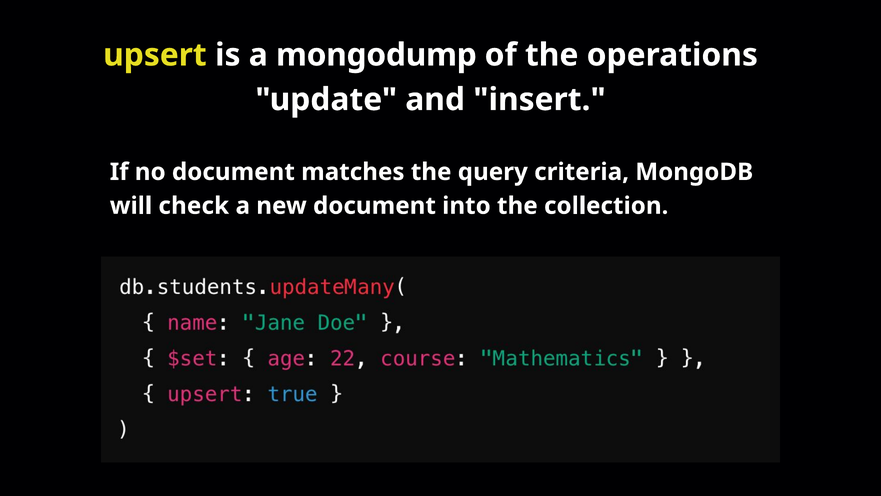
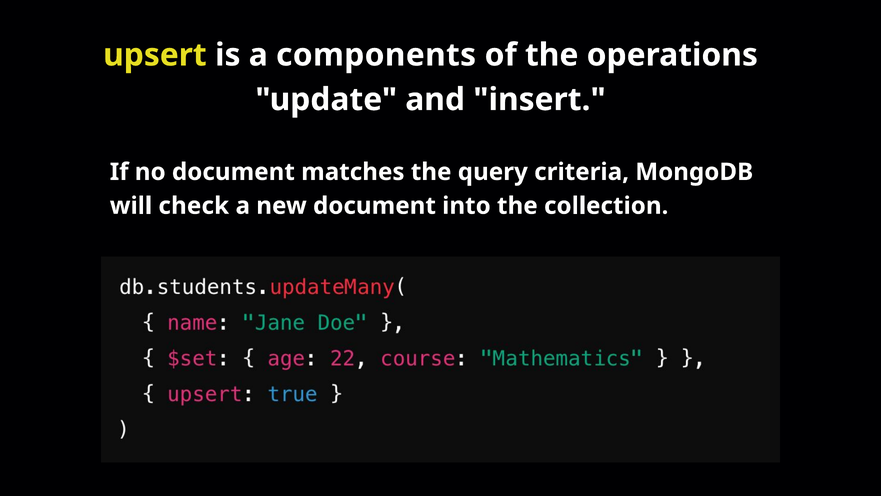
mongodump: mongodump -> components (376, 55)
